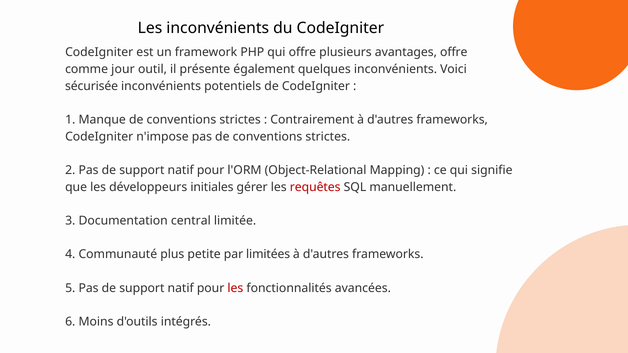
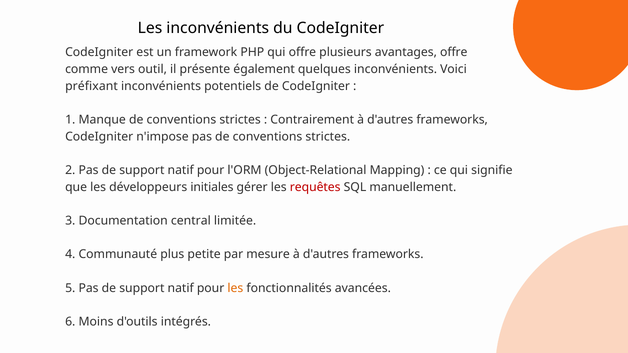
jour: jour -> vers (123, 69)
sécurisée: sécurisée -> préfixant (92, 86)
limitées: limitées -> mesure (268, 255)
les colour: red -> orange (235, 288)
